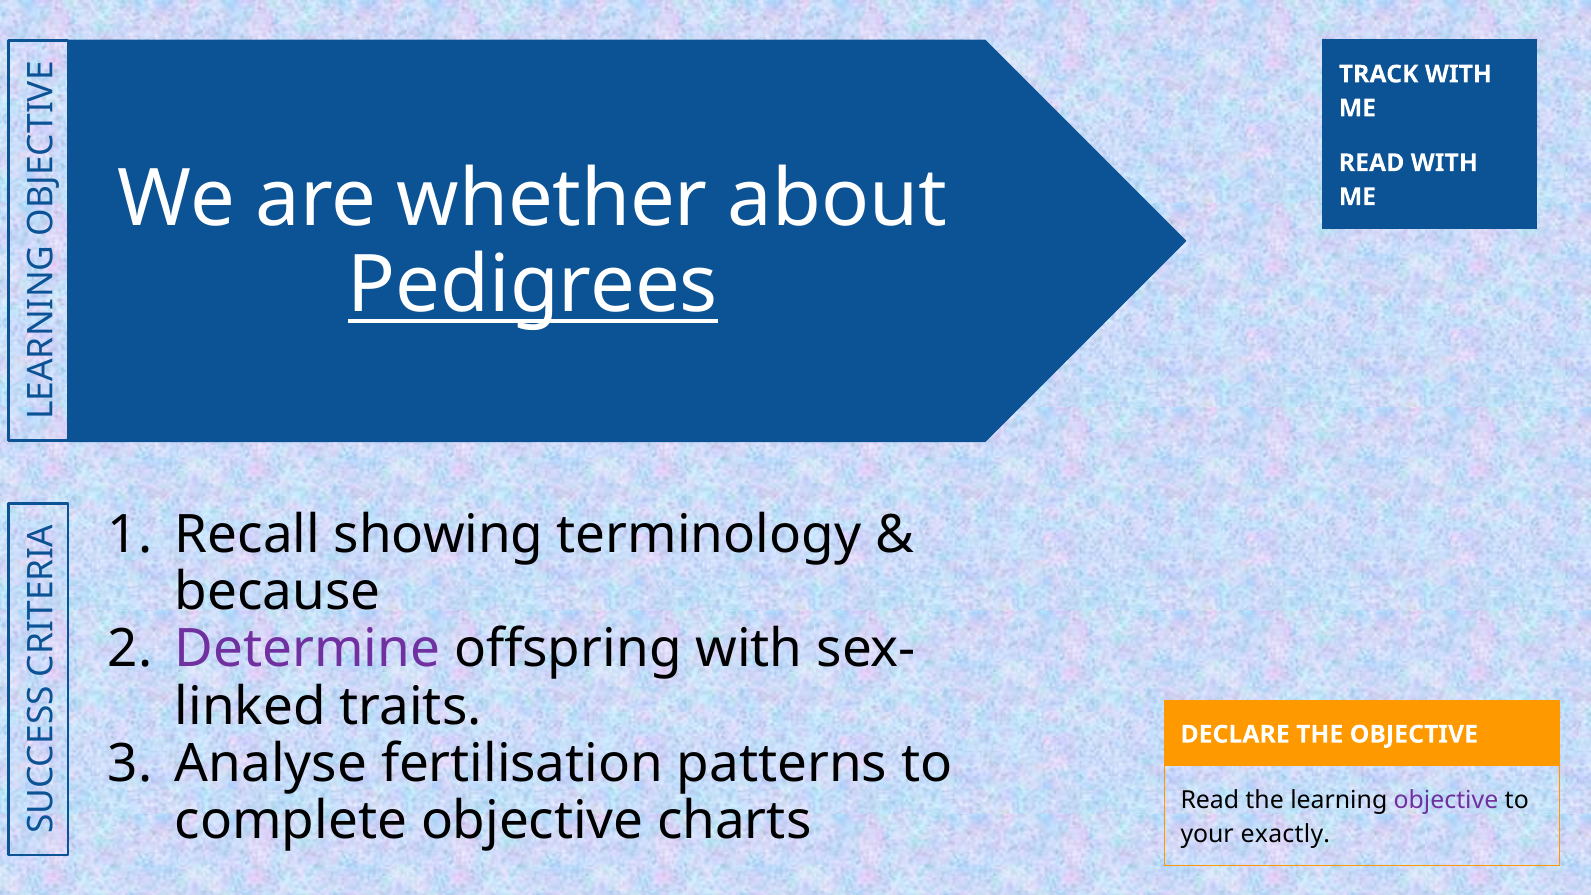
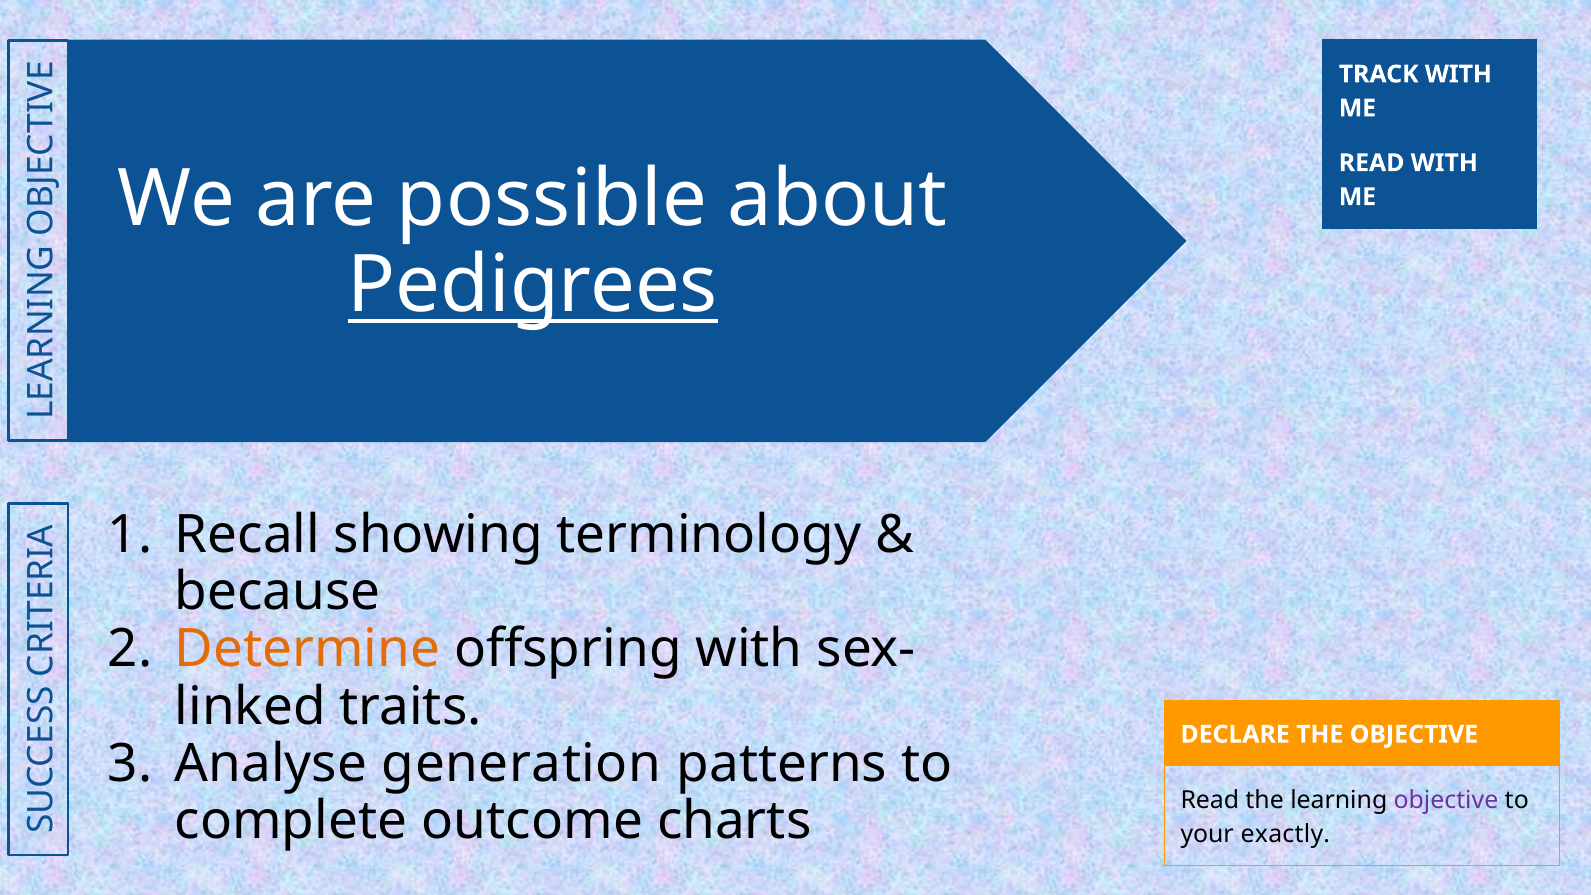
whether: whether -> possible (552, 199)
Determine colour: purple -> orange (308, 649)
fertilisation: fertilisation -> generation (522, 764)
complete objective: objective -> outcome (532, 821)
